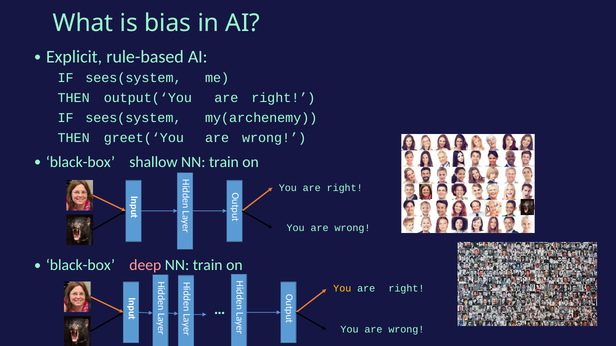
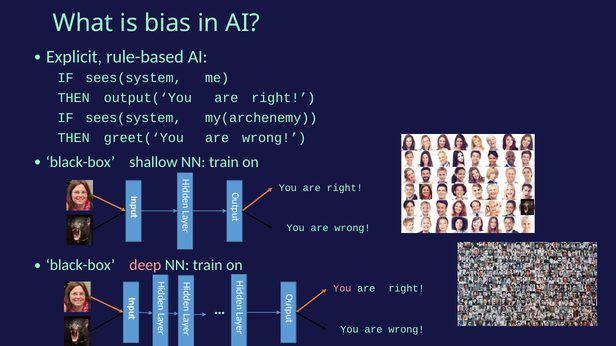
You colour: yellow -> pink (342, 289)
